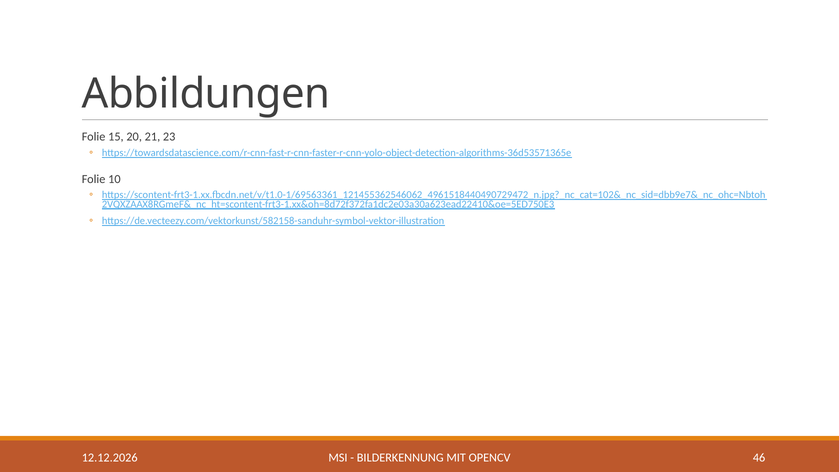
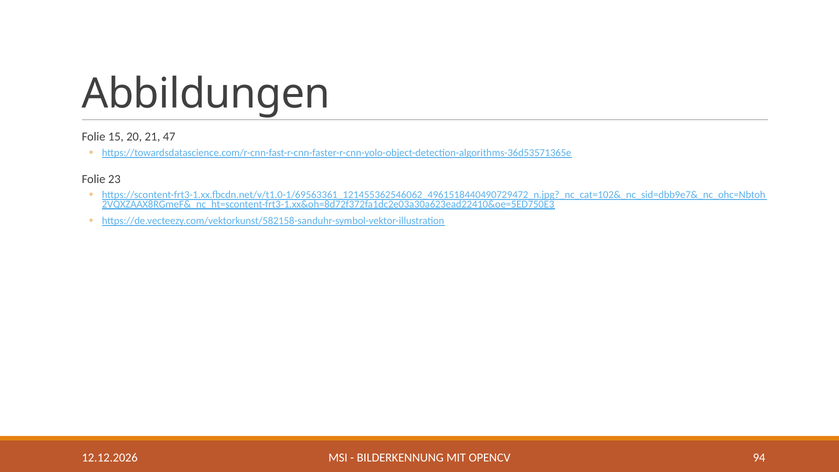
23: 23 -> 47 (169, 137)
10: 10 -> 23 (114, 179)
46: 46 -> 94 (759, 458)
